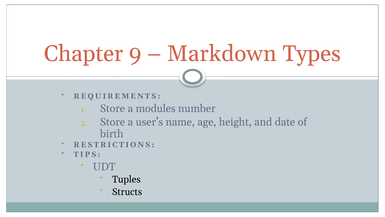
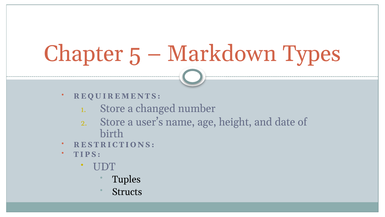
9: 9 -> 5 (135, 54)
modules: modules -> changed (156, 108)
